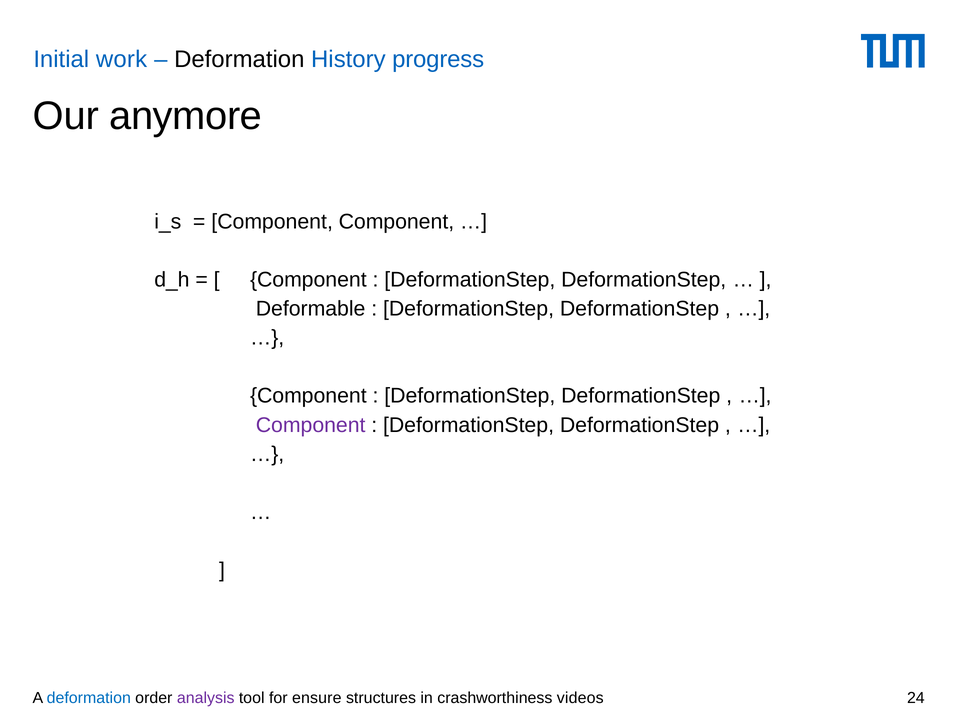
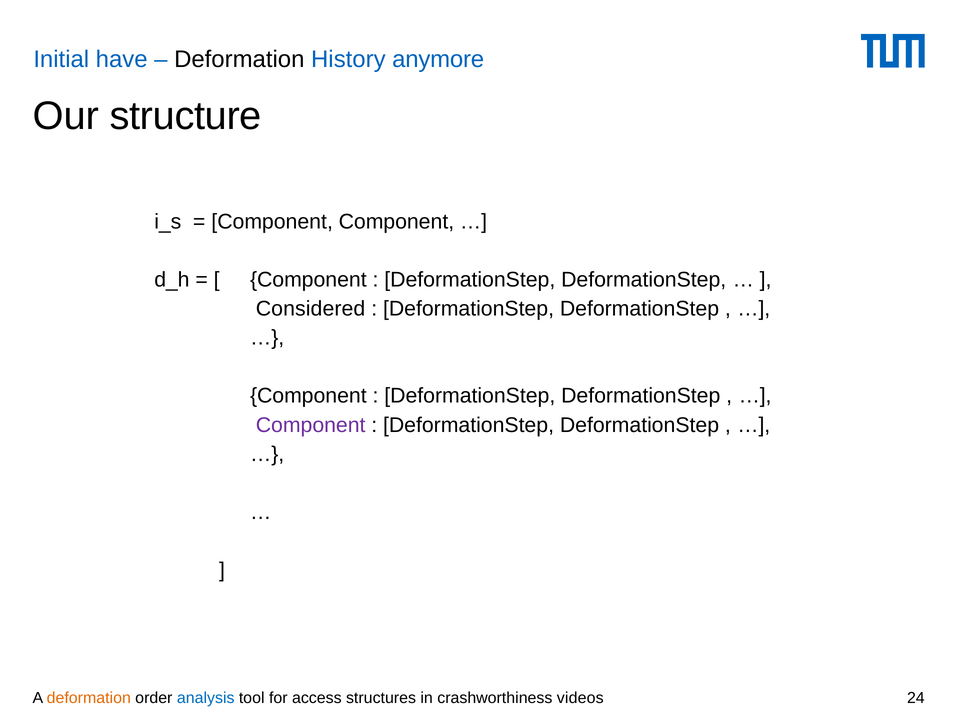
work: work -> have (122, 59)
progress: progress -> anymore (438, 59)
anymore: anymore -> structure (186, 116)
Deformable: Deformable -> Considered (311, 309)
deformation colour: blue -> orange (89, 698)
analysis colour: purple -> blue (206, 698)
ensure: ensure -> access (317, 698)
